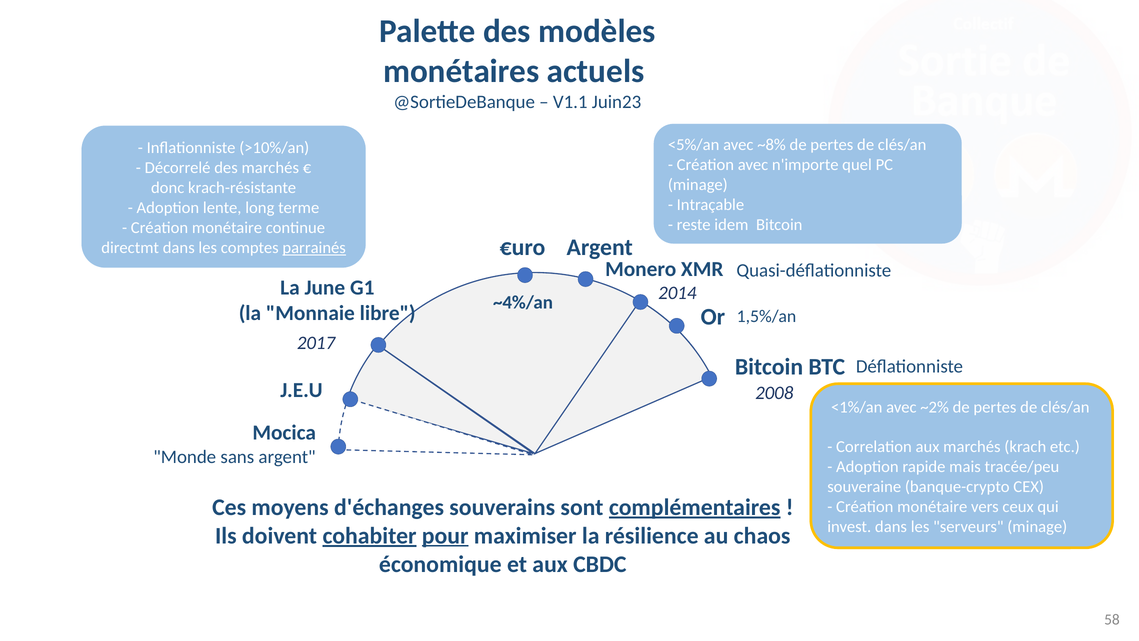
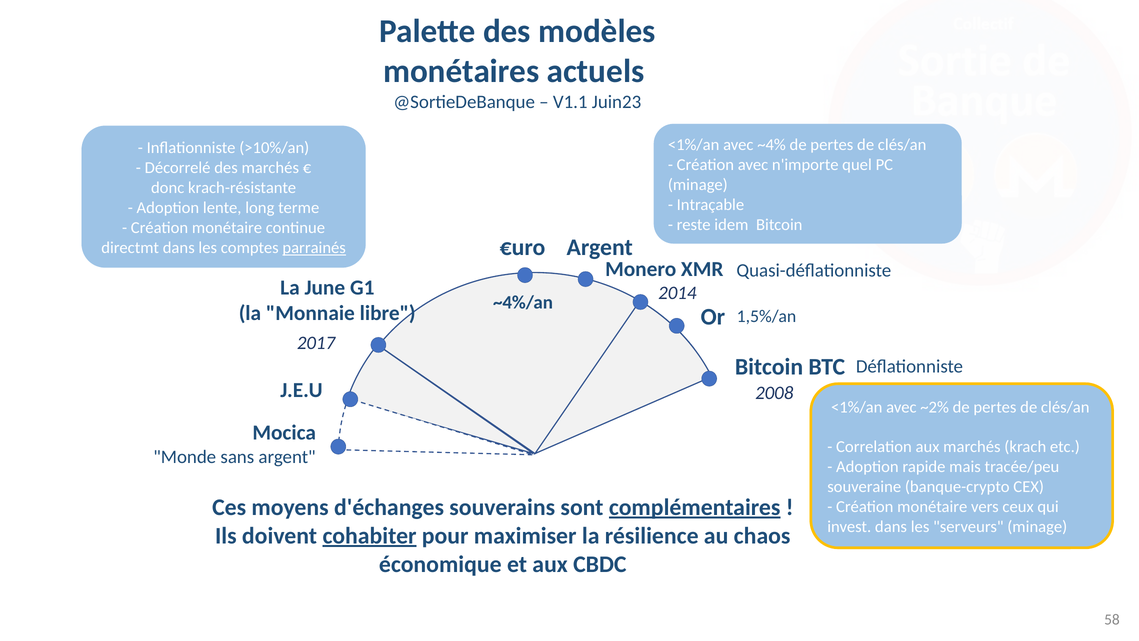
<5%/an: <5%/an -> <1%/an (694, 145)
~8%: ~8% -> ~4% (772, 145)
pour underline: present -> none (445, 535)
